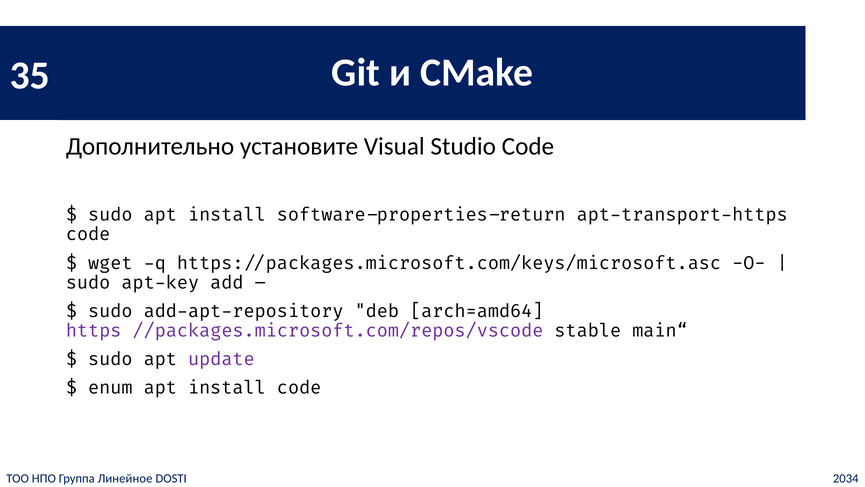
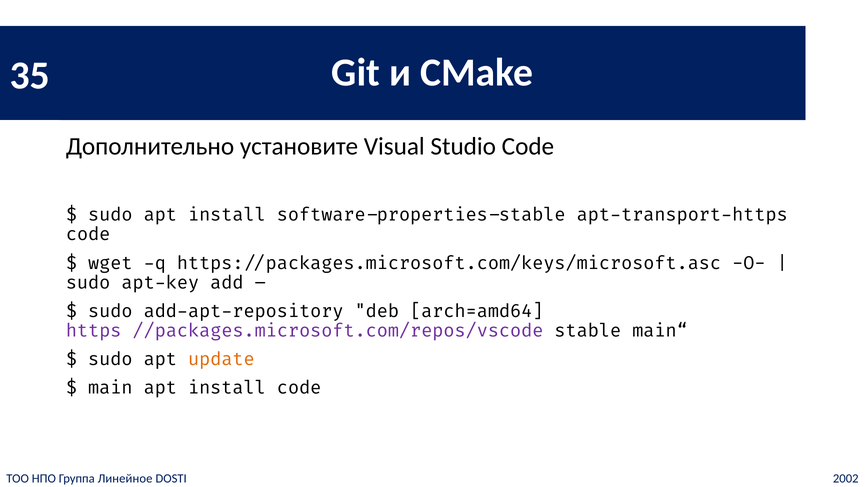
software-properties-return: software-properties-return -> software-properties-stable (421, 215)
update colour: purple -> orange (221, 359)
enum: enum -> main (110, 387)
2034: 2034 -> 2002 (846, 478)
